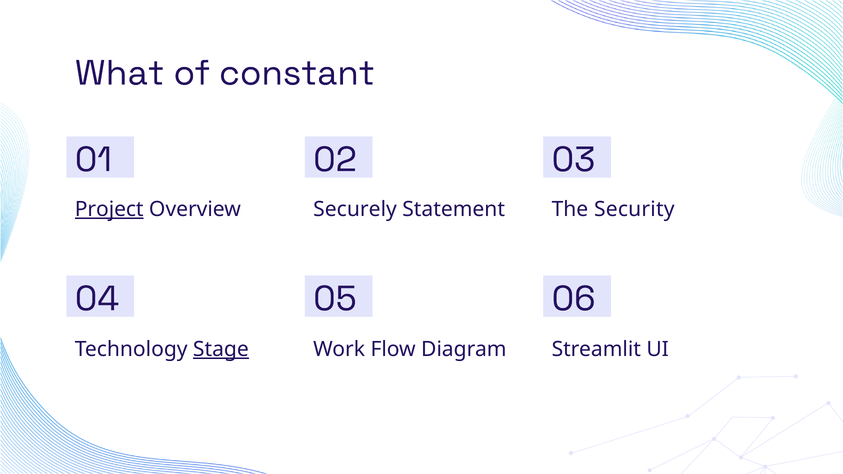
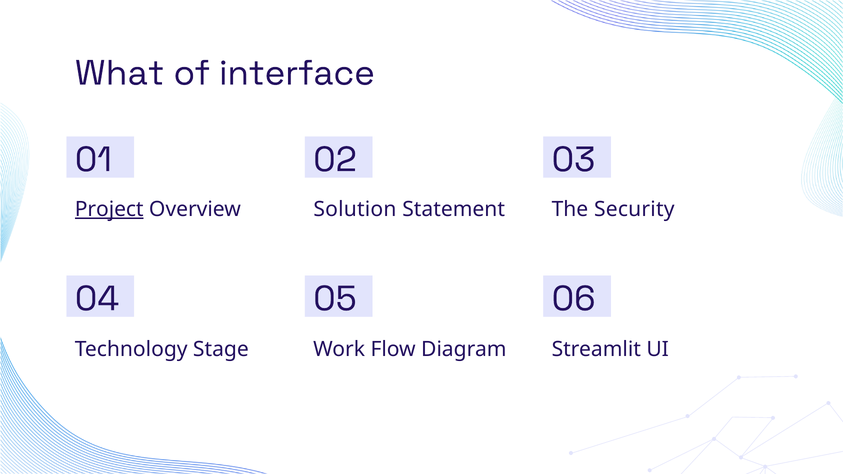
constant: constant -> interface (297, 73)
Securely: Securely -> Solution (355, 209)
Stage underline: present -> none (221, 349)
